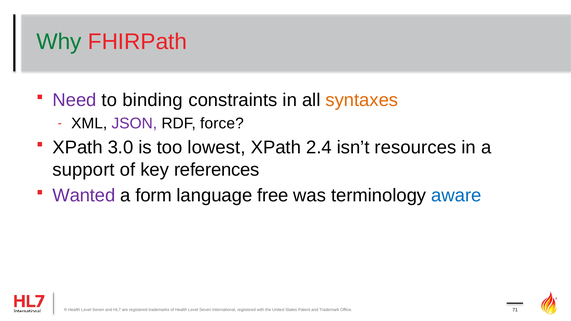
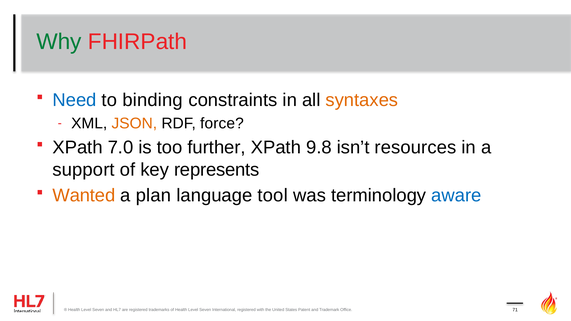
Need colour: purple -> blue (74, 100)
JSON colour: purple -> orange (134, 123)
3.0: 3.0 -> 7.0 (121, 148)
lowest: lowest -> further (217, 148)
2.4: 2.4 -> 9.8 (319, 148)
references: references -> represents (217, 170)
Wanted colour: purple -> orange (84, 196)
form: form -> plan (153, 196)
free: free -> tool (273, 196)
